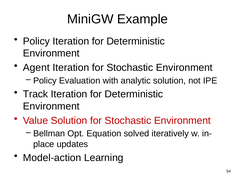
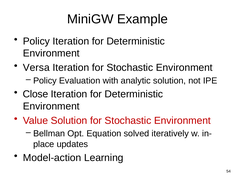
Agent: Agent -> Versa (36, 68)
Track: Track -> Close (36, 94)
